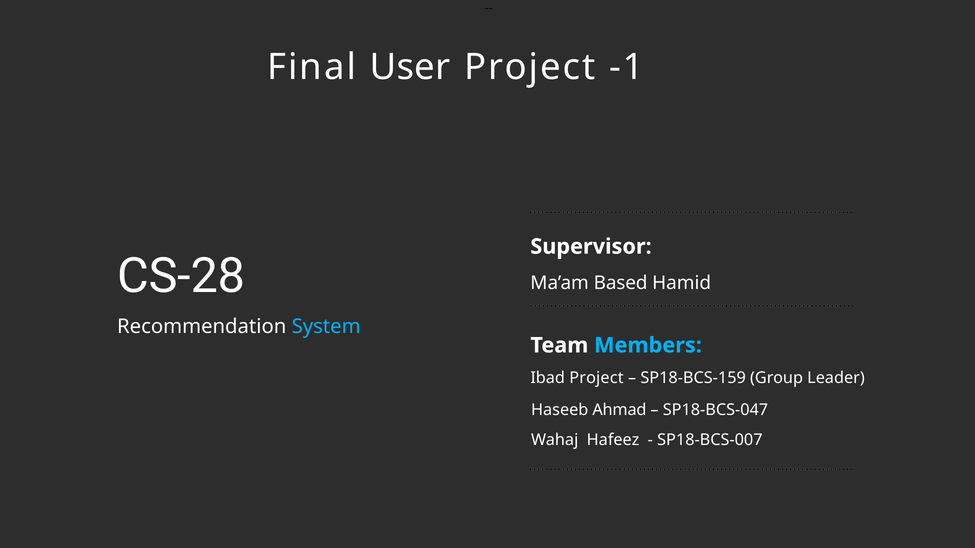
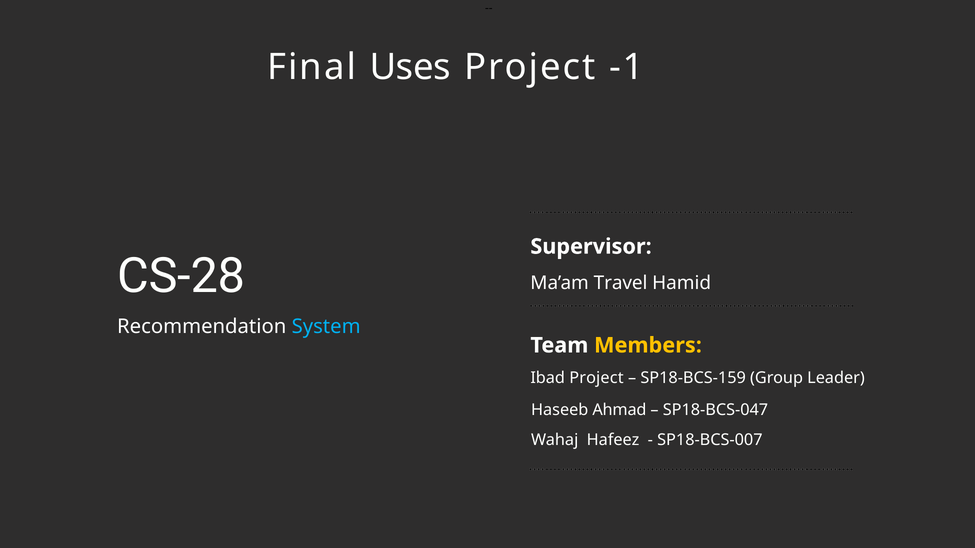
User: User -> Uses (410, 67)
Based: Based -> Travel (621, 283)
Members colour: light blue -> yellow (648, 346)
